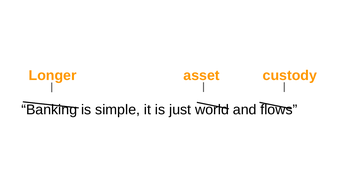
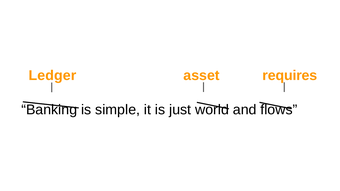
Longer: Longer -> Ledger (53, 75)
custody: custody -> requires (290, 75)
